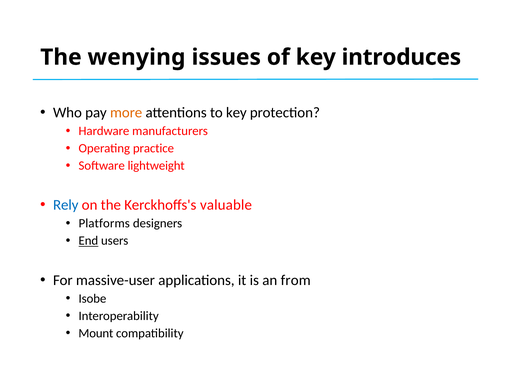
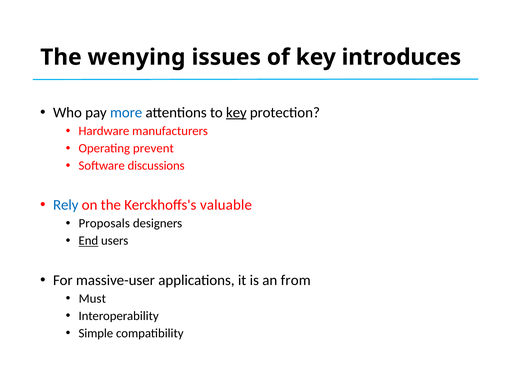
more colour: orange -> blue (126, 113)
key underline: none -> present (236, 113)
practice: practice -> prevent (153, 148)
lightweight: lightweight -> discussions (156, 166)
Platforms: Platforms -> Proposals (104, 224)
Isobe: Isobe -> Must (92, 299)
Mount: Mount -> Simple (96, 333)
